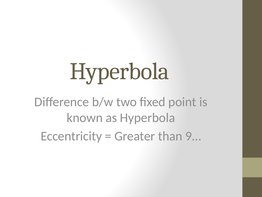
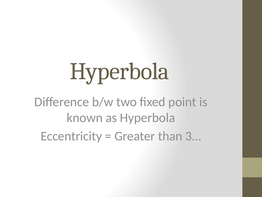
9…: 9… -> 3… (193, 136)
